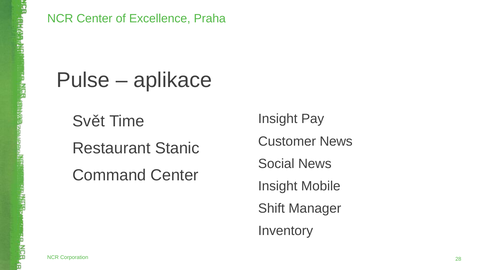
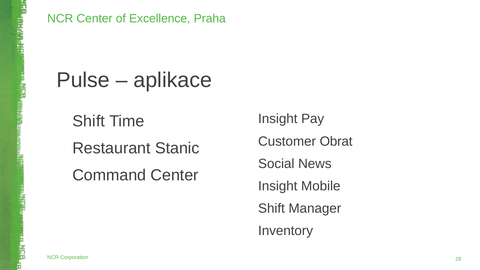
Svět: Svět -> Shift (89, 121)
Customer News: News -> Obrat (336, 141)
